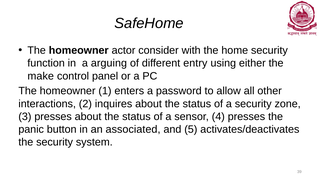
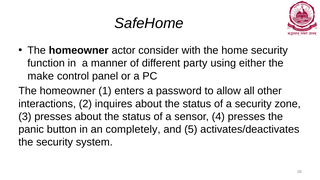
arguing: arguing -> manner (109, 63)
entry: entry -> party (195, 63)
associated: associated -> completely (133, 129)
